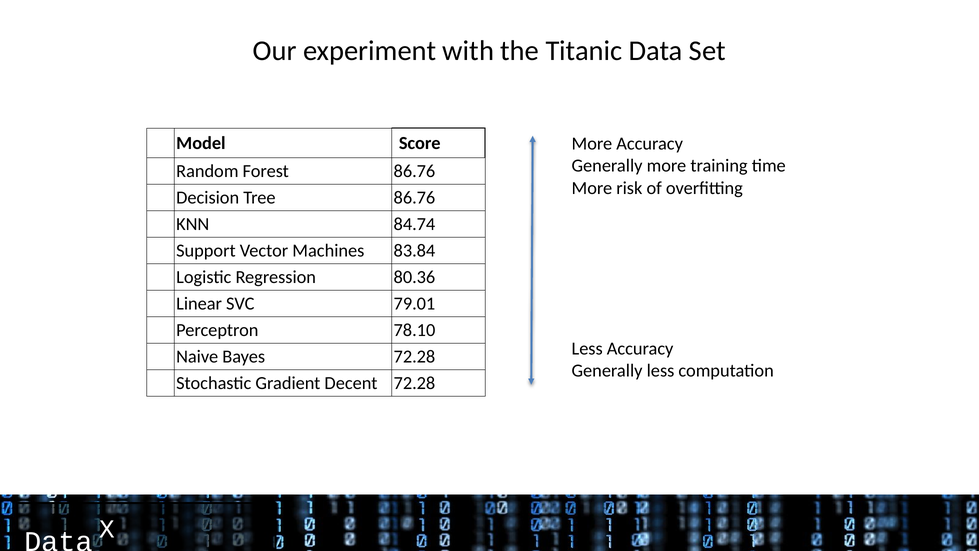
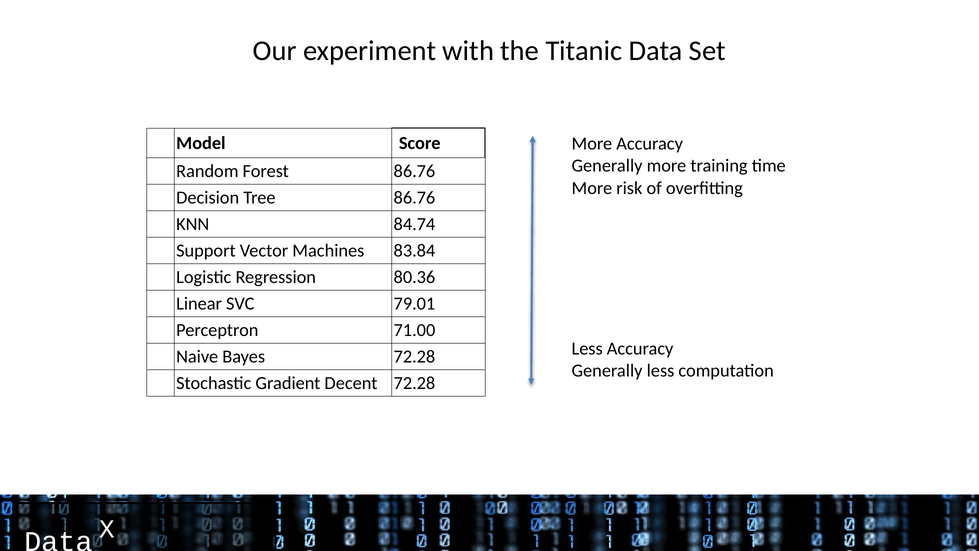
78.10: 78.10 -> 71.00 (414, 330)
